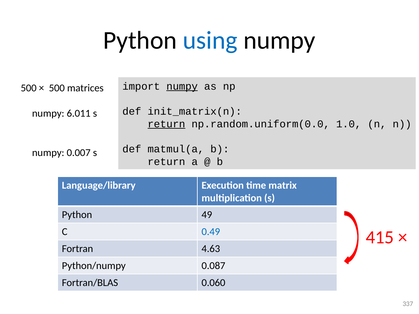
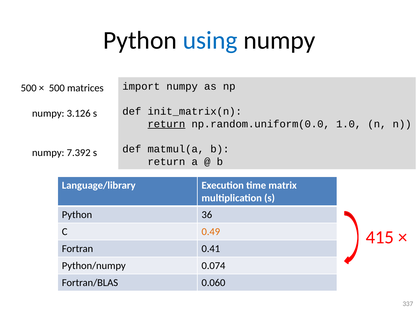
numpy underline: present -> none (182, 86)
6.011: 6.011 -> 3.126 (79, 113)
0.007: 0.007 -> 7.392 (79, 153)
49: 49 -> 36 (207, 215)
0.49 colour: blue -> orange (211, 232)
4.63: 4.63 -> 0.41 (211, 249)
0.087: 0.087 -> 0.074 (213, 266)
